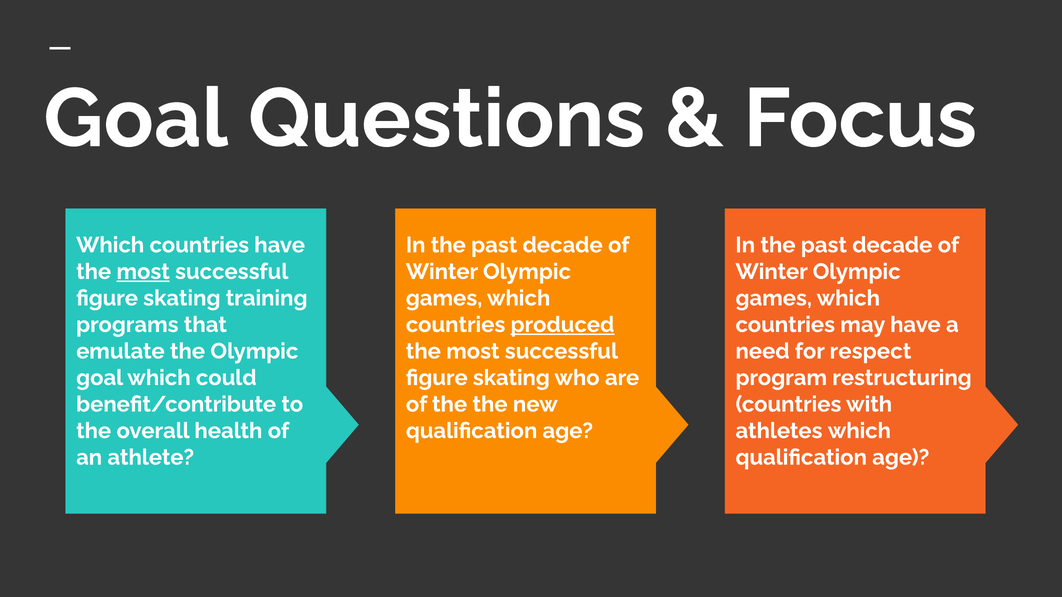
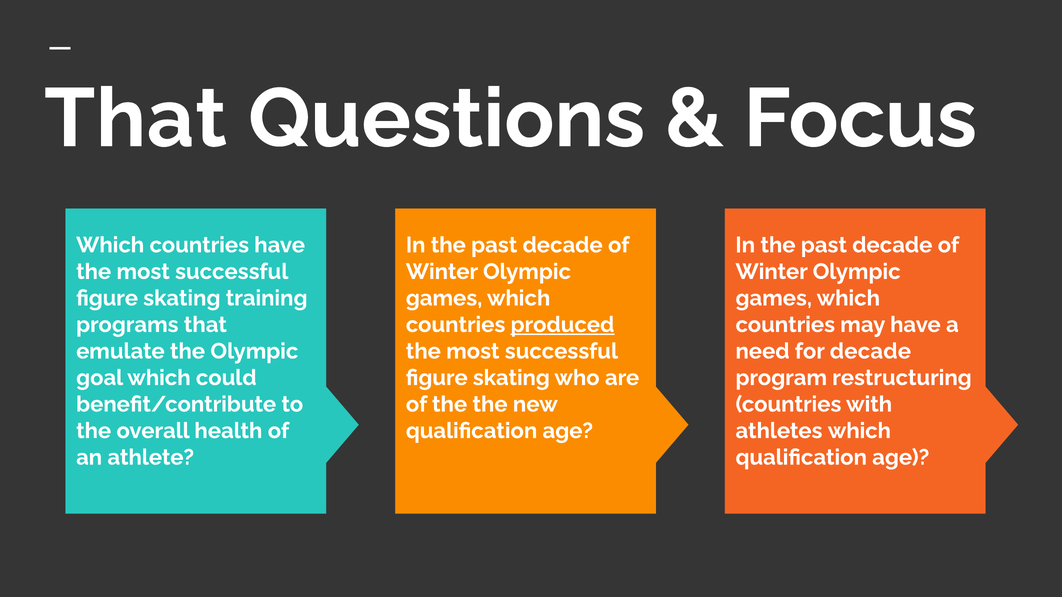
Goal: Goal -> That (135, 119)
most underline: present -> none (143, 272)
for respect: respect -> decade (870, 351)
